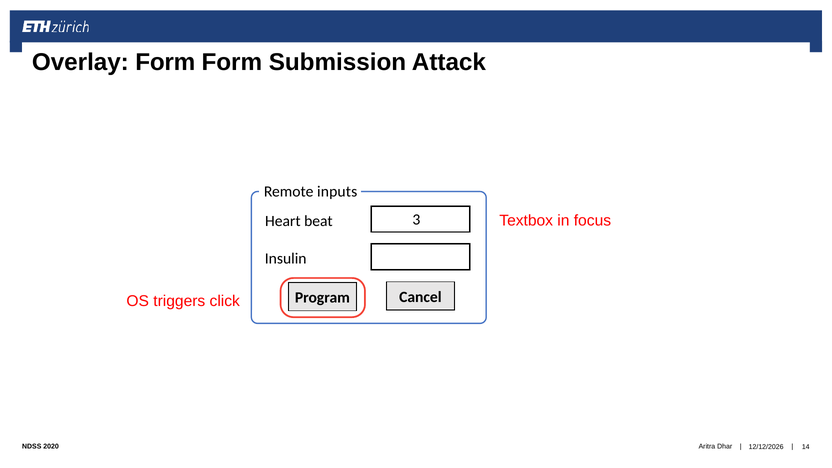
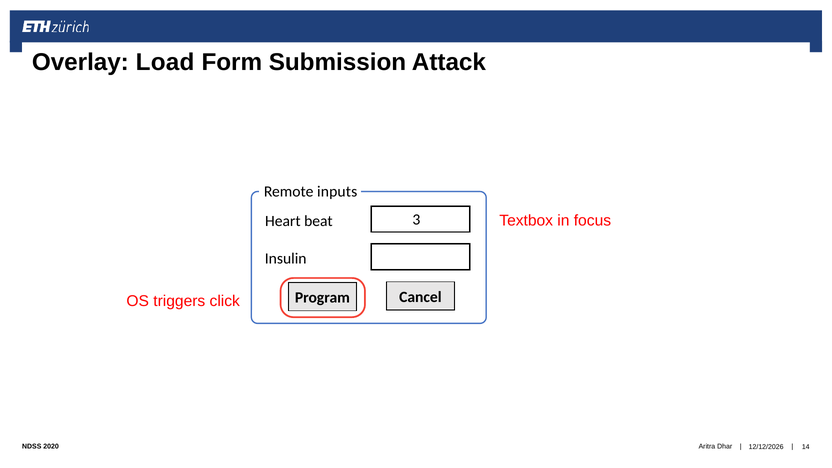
Overlay Form: Form -> Load (165, 62)
